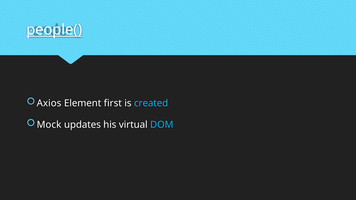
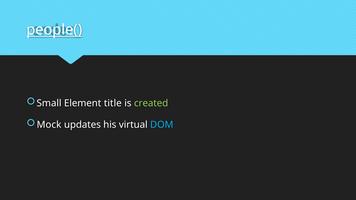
Axios: Axios -> Small (49, 103)
first: first -> title (113, 103)
created colour: light blue -> light green (151, 103)
